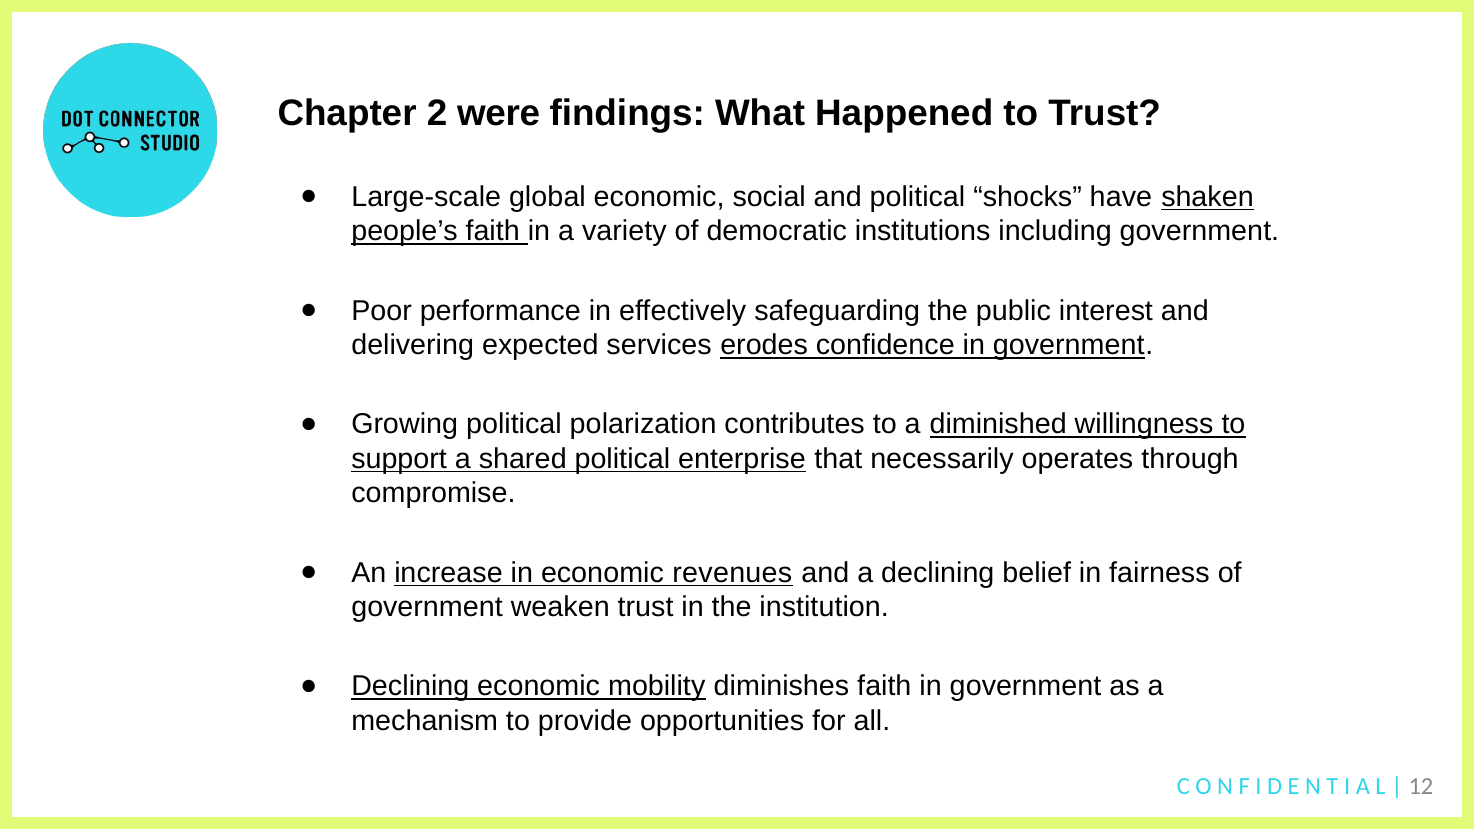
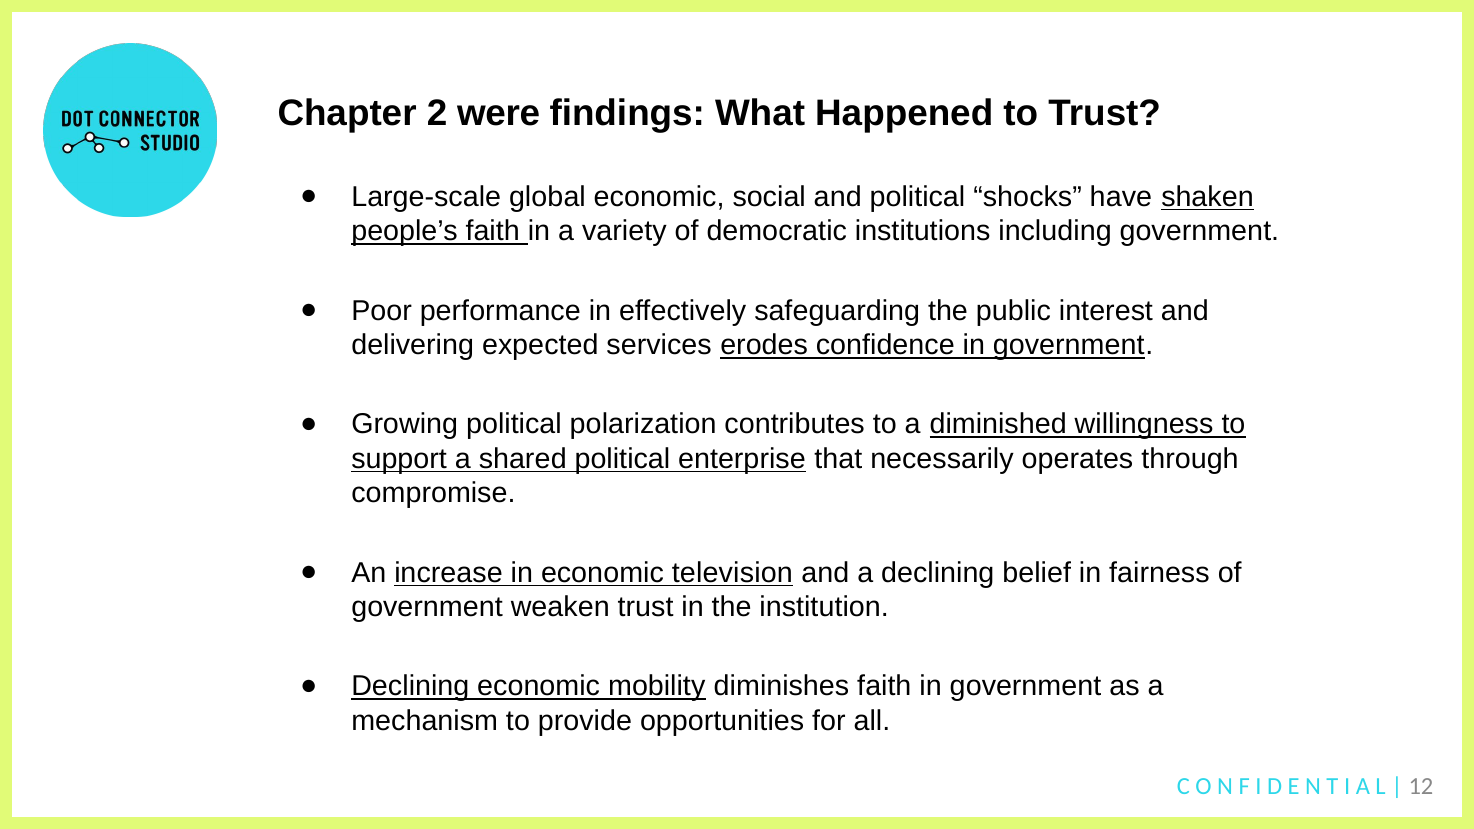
revenues: revenues -> television (732, 573)
